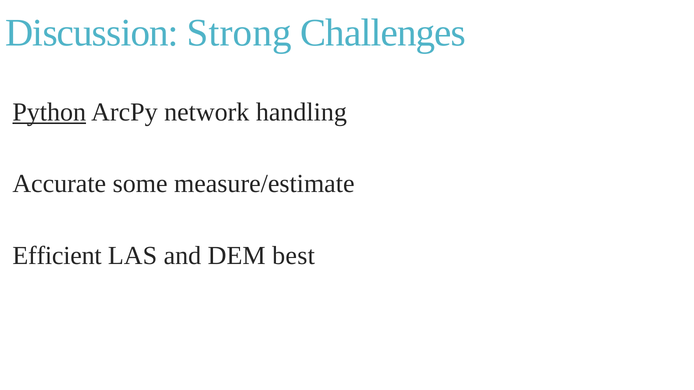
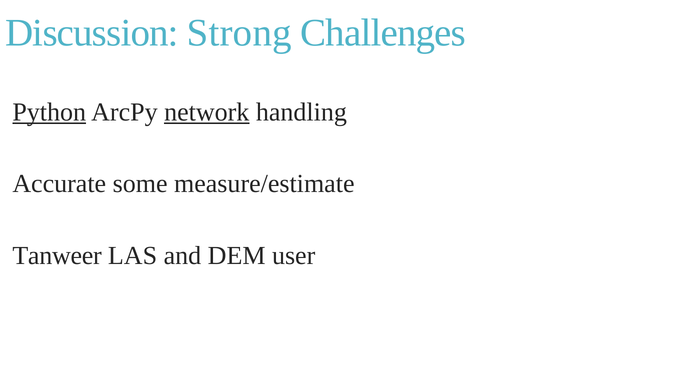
network underline: none -> present (207, 112)
Efficient: Efficient -> Tanweer (57, 256)
best: best -> user (294, 256)
